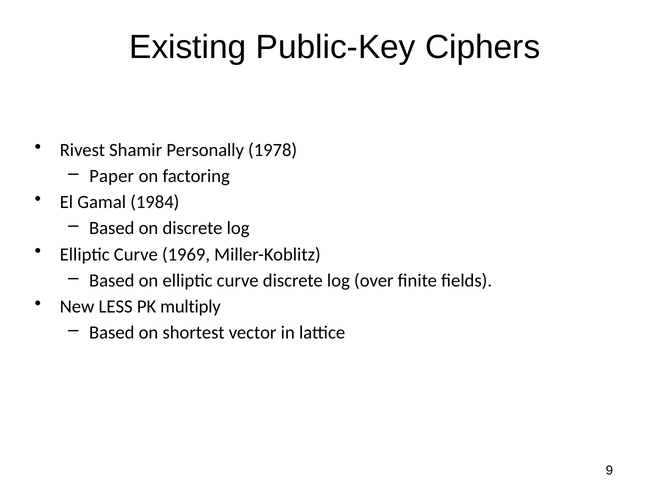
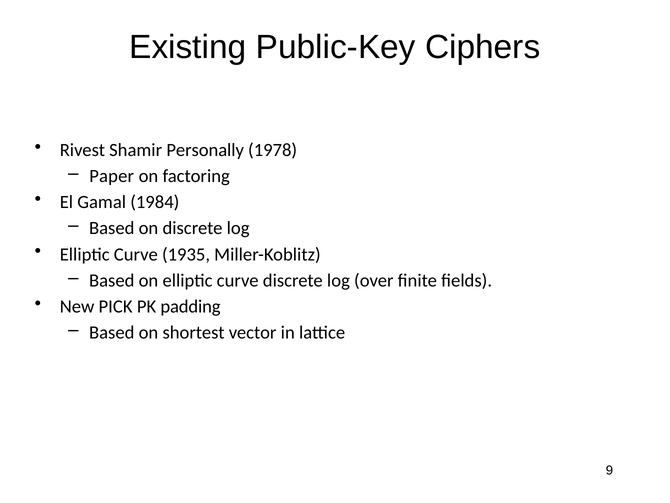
1969: 1969 -> 1935 (186, 254)
LESS: LESS -> PICK (116, 306)
multiply: multiply -> padding (190, 306)
